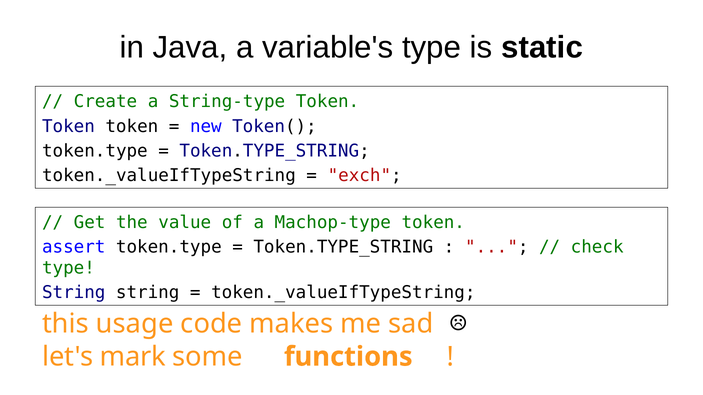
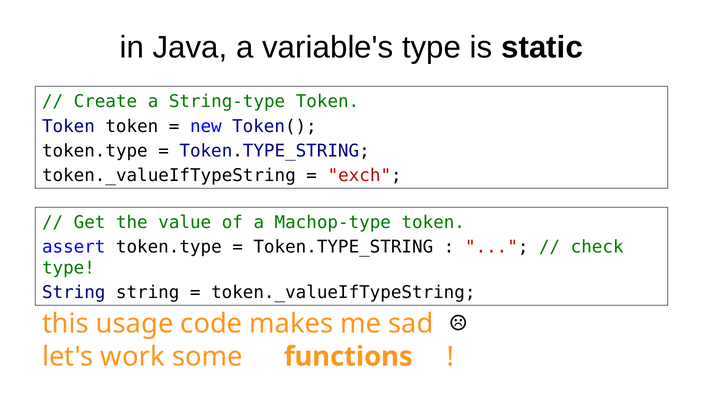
mark: mark -> work (133, 357)
